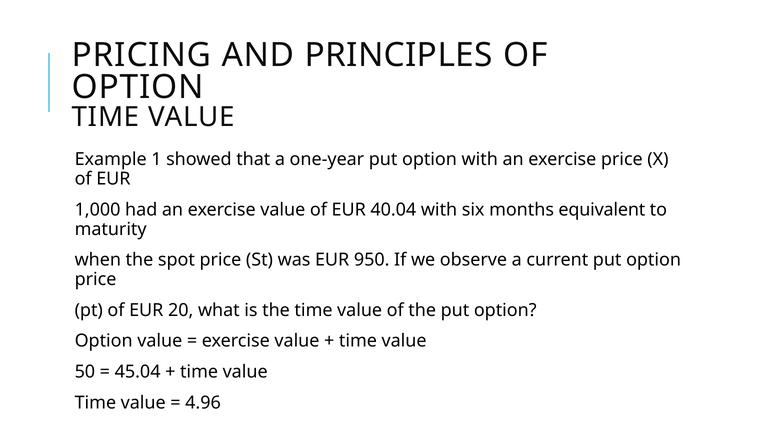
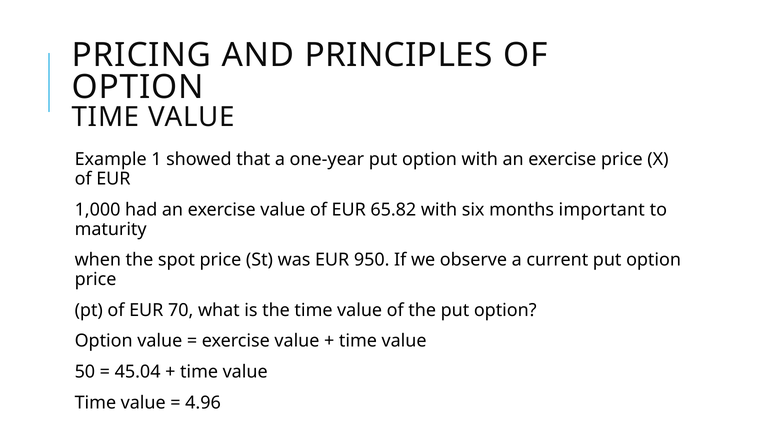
40.04: 40.04 -> 65.82 (393, 210)
equivalent: equivalent -> important (602, 210)
20: 20 -> 70 (181, 310)
